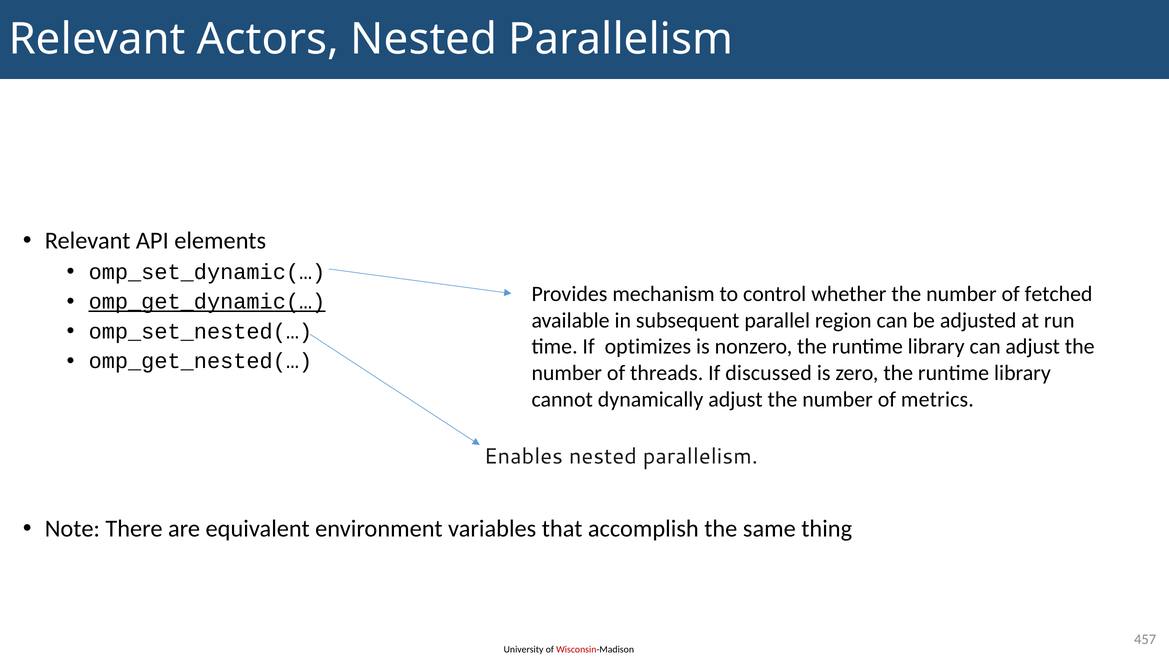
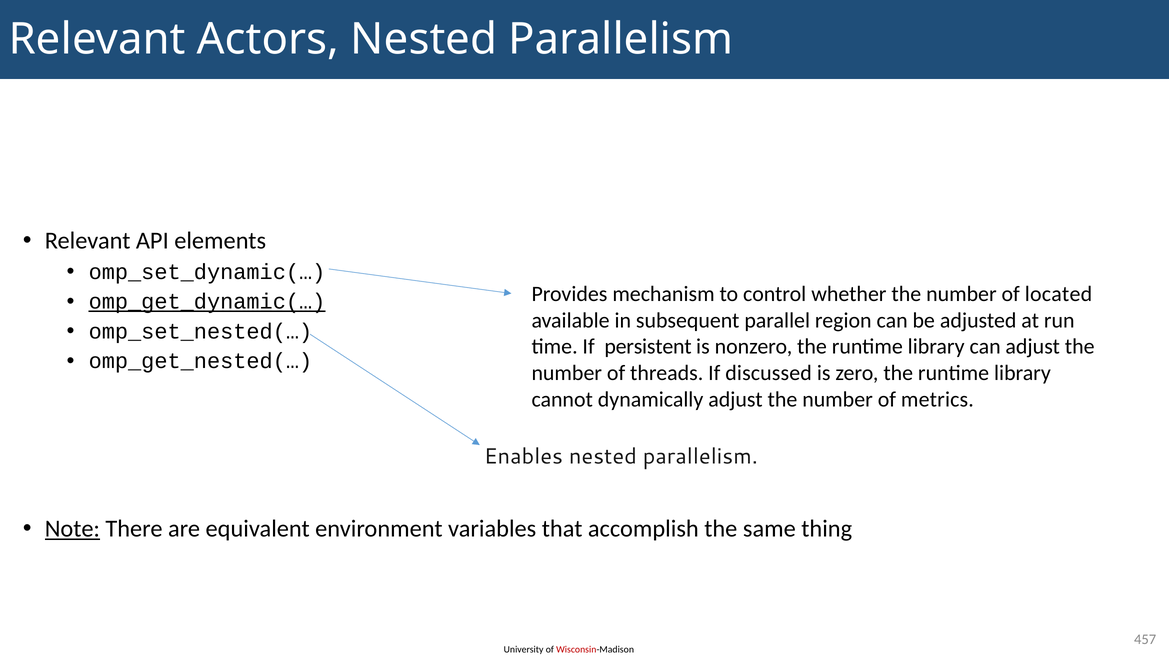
fetched: fetched -> located (1058, 294)
optimizes: optimizes -> persistent (648, 347)
Note underline: none -> present (72, 528)
